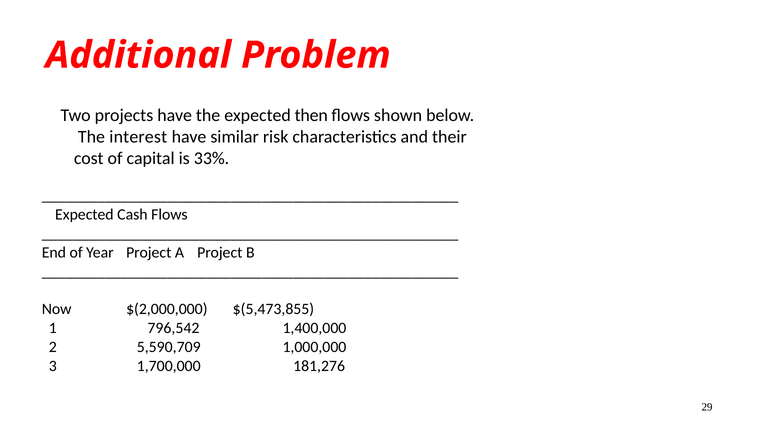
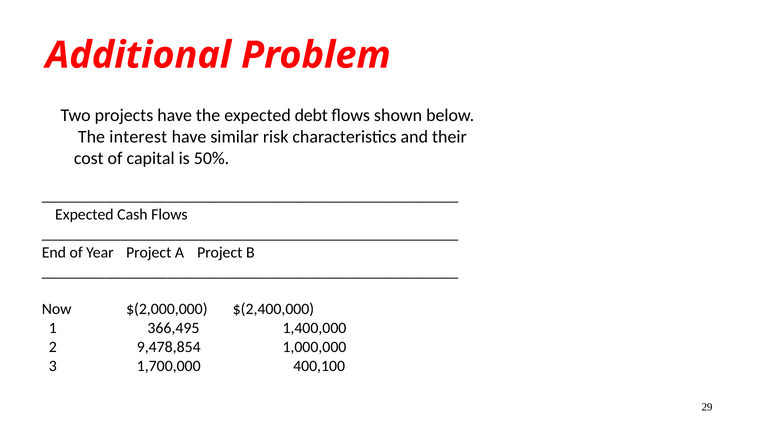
then: then -> debt (311, 115)
33%: 33% -> 50% (212, 158)
$(5,473,855: $(5,473,855 -> $(2,400,000 (273, 309)
796,542: 796,542 -> 366,495 (173, 328)
5,590,709: 5,590,709 -> 9,478,854 (169, 347)
181,276: 181,276 -> 400,100 (319, 366)
